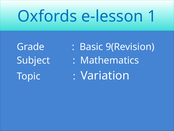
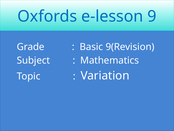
1: 1 -> 9 (152, 16)
